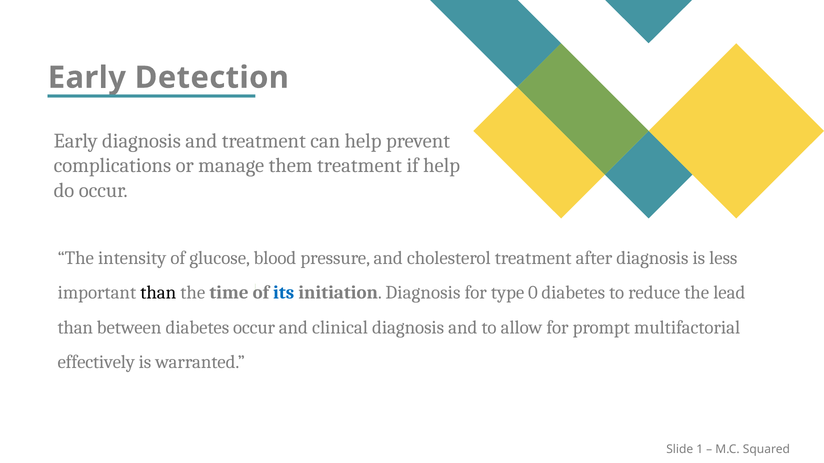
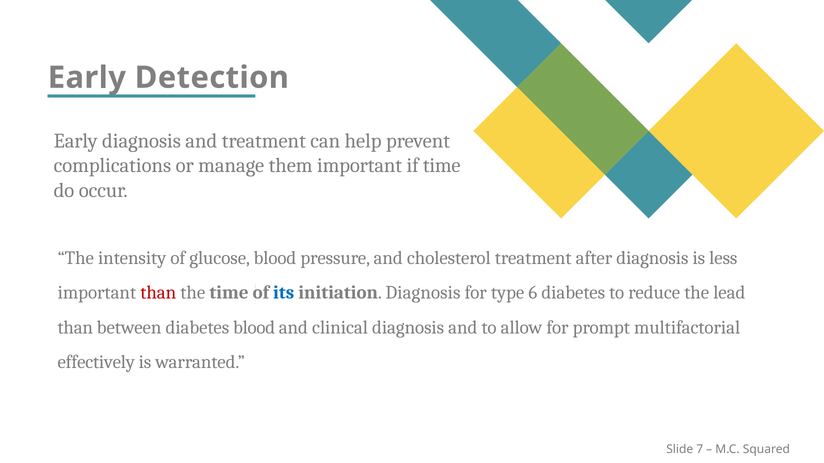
them treatment: treatment -> important (360, 166)
if help: help -> time (442, 166)
than colour: black -> red (158, 293)
0: 0 -> 6 (533, 293)
diabetes occur: occur -> blood (254, 328)
1: 1 -> 7 (700, 450)
